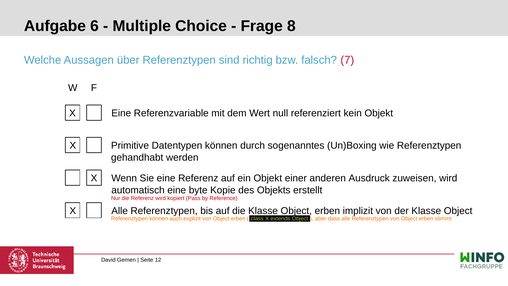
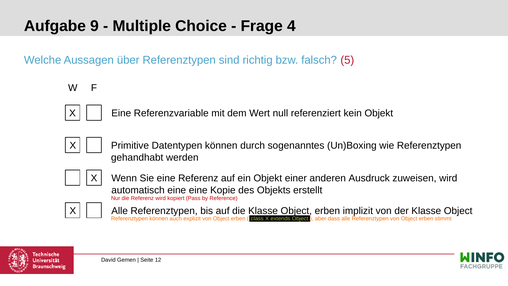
6: 6 -> 9 (94, 26)
8: 8 -> 4 (291, 26)
7: 7 -> 5 (347, 60)
eine byte: byte -> eine (198, 190)
